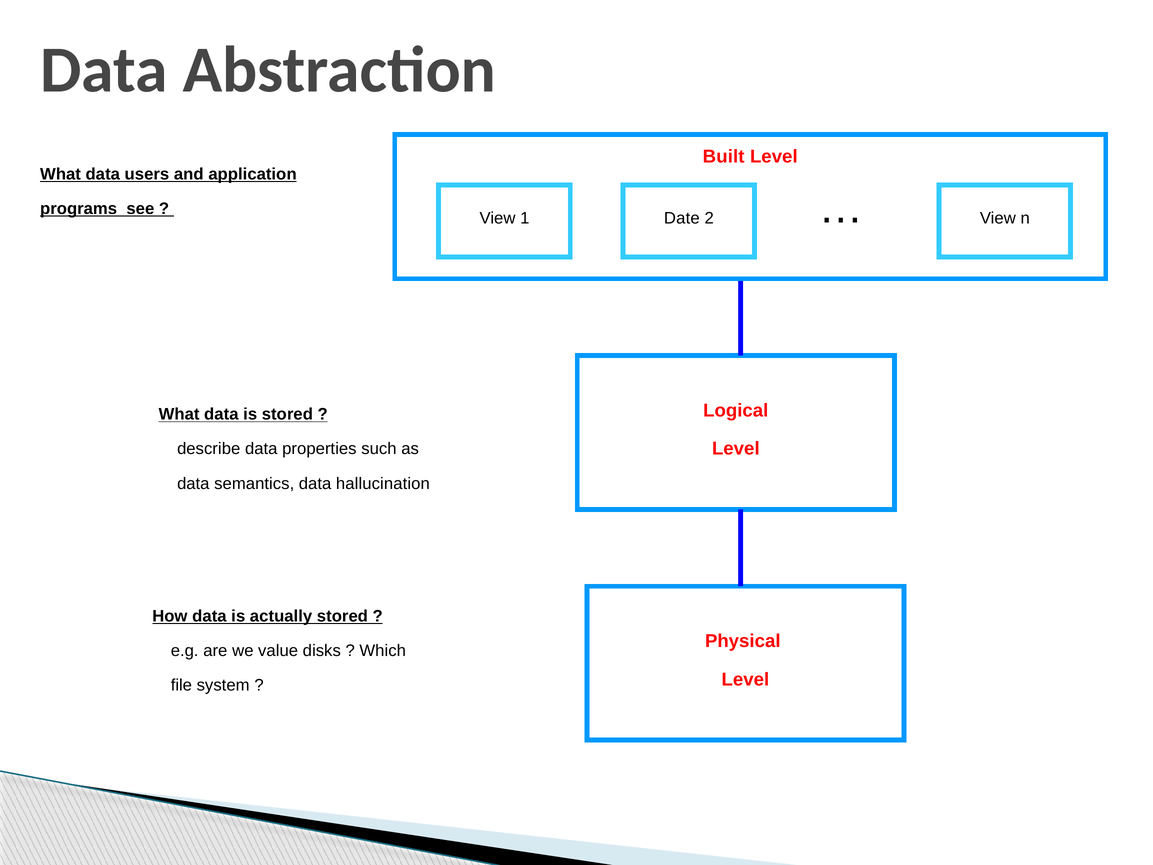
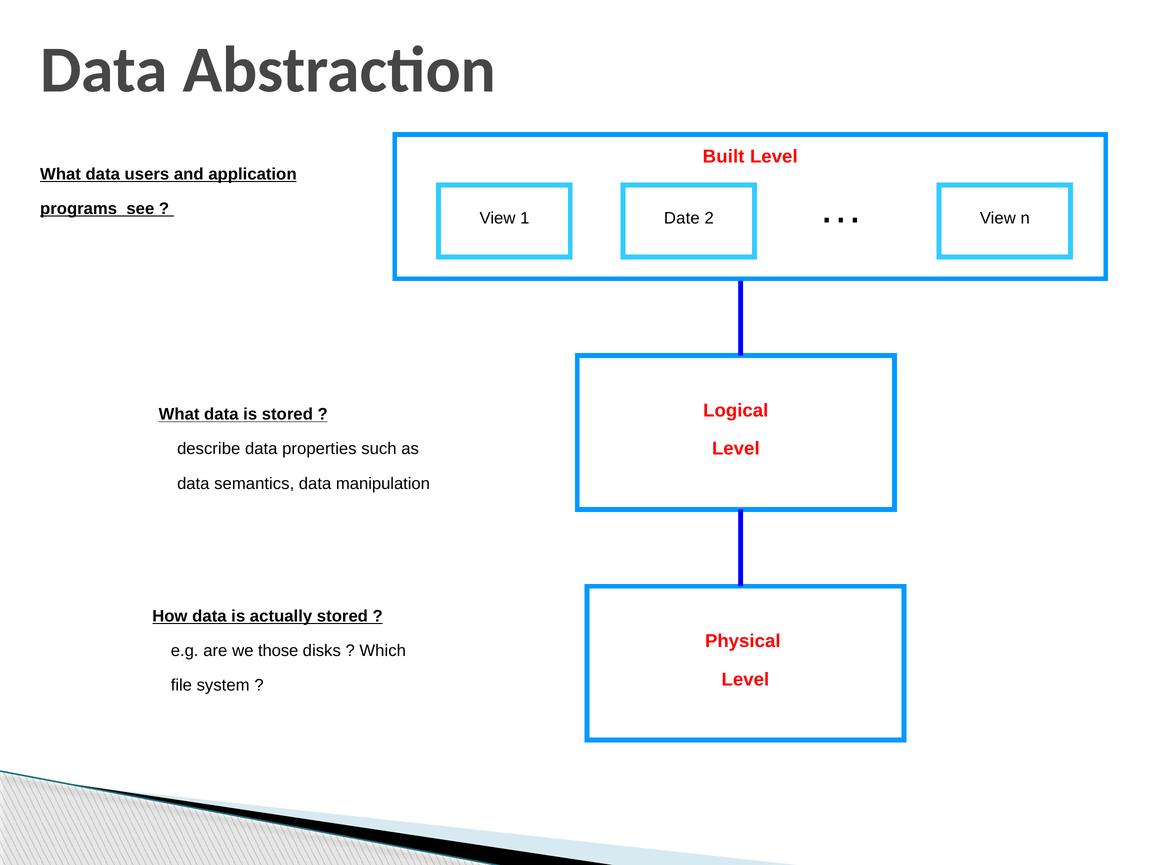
hallucination: hallucination -> manipulation (383, 483)
value: value -> those (278, 651)
